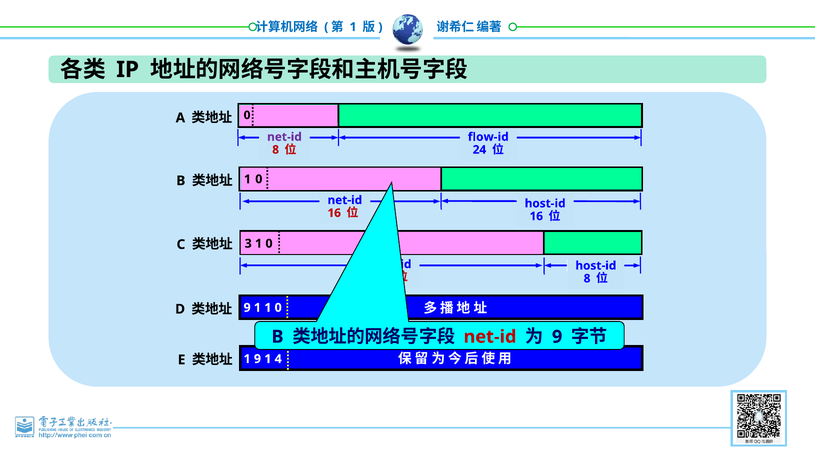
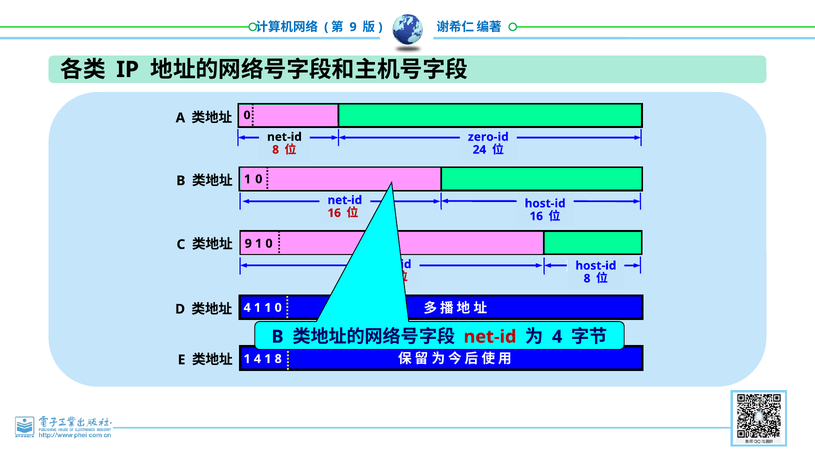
1: 1 -> 9 (353, 27)
net-id colour: purple -> black (284, 137)
flow-id: flow-id -> zero-id (488, 137)
3: 3 -> 9 (248, 244)
9: 9 -> 4 (247, 308)
9: 9 -> 4 (557, 337)
1 9: 9 -> 4 (257, 359)
1 4: 4 -> 8 (278, 359)
